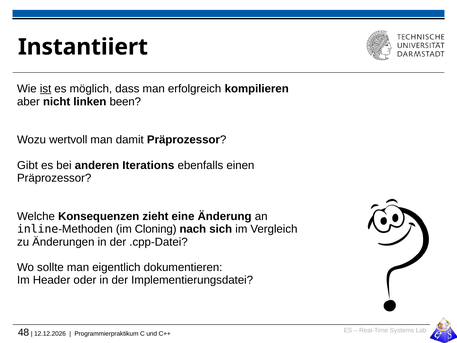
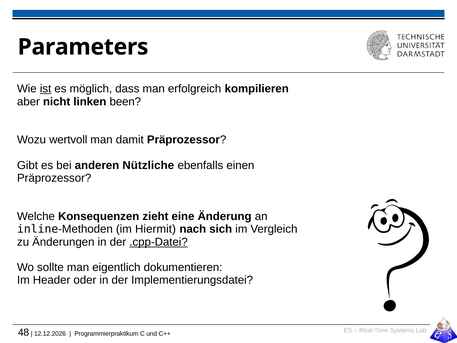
Instantiiert: Instantiiert -> Parameters (83, 47)
Iterations: Iterations -> Nützliche (148, 165)
Cloning: Cloning -> Hiermit (156, 229)
.cpp-Datei underline: none -> present (159, 242)
